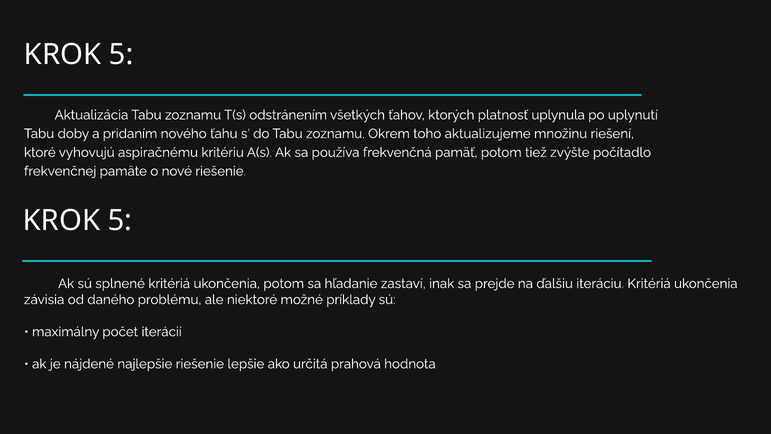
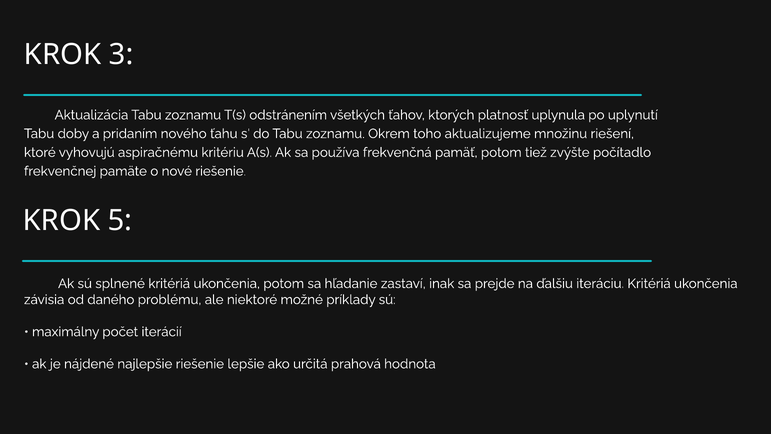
5: 5 -> 3 (121, 54)
